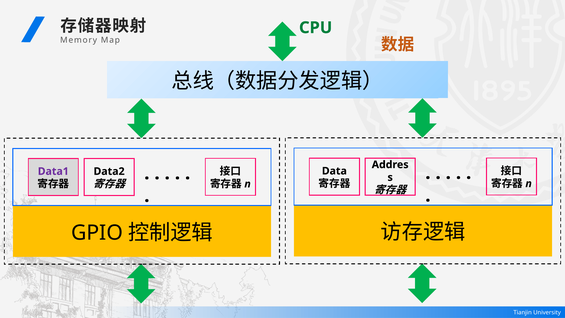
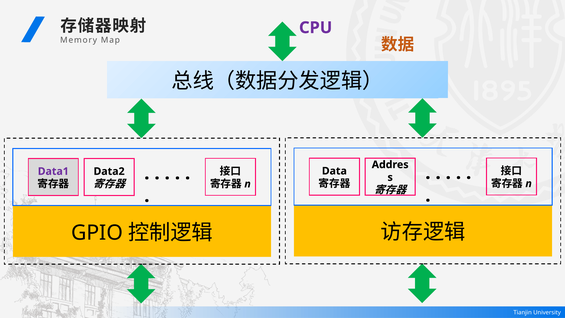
CPU colour: green -> purple (316, 28)
